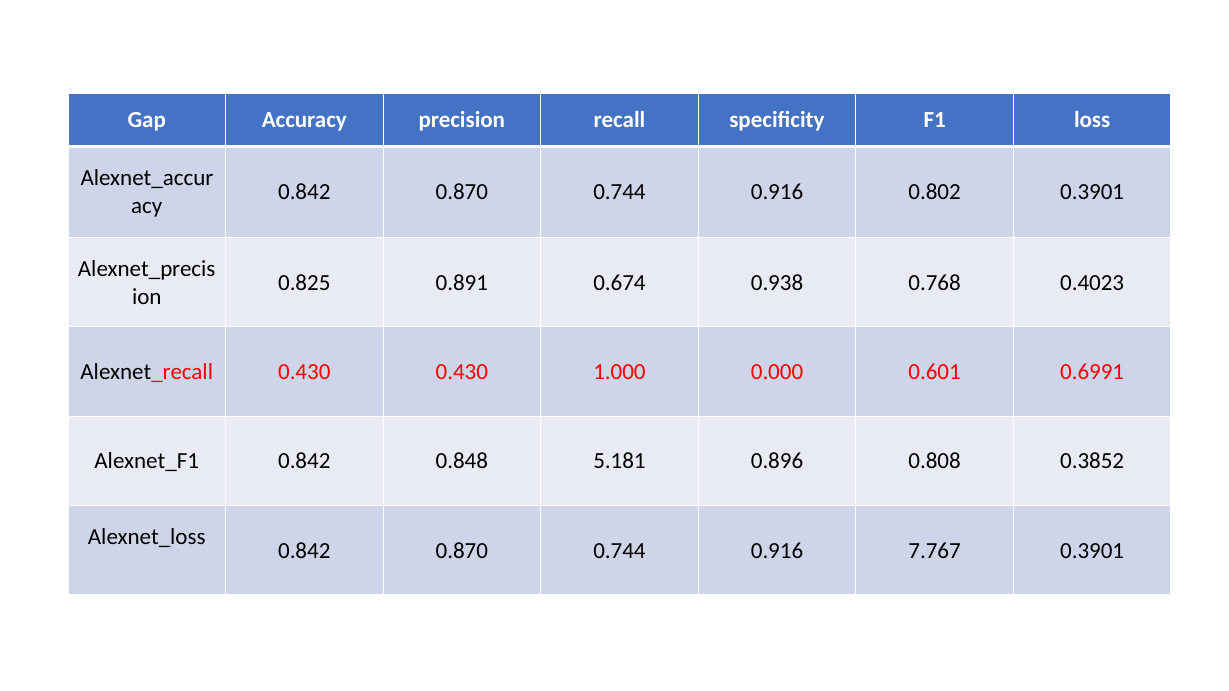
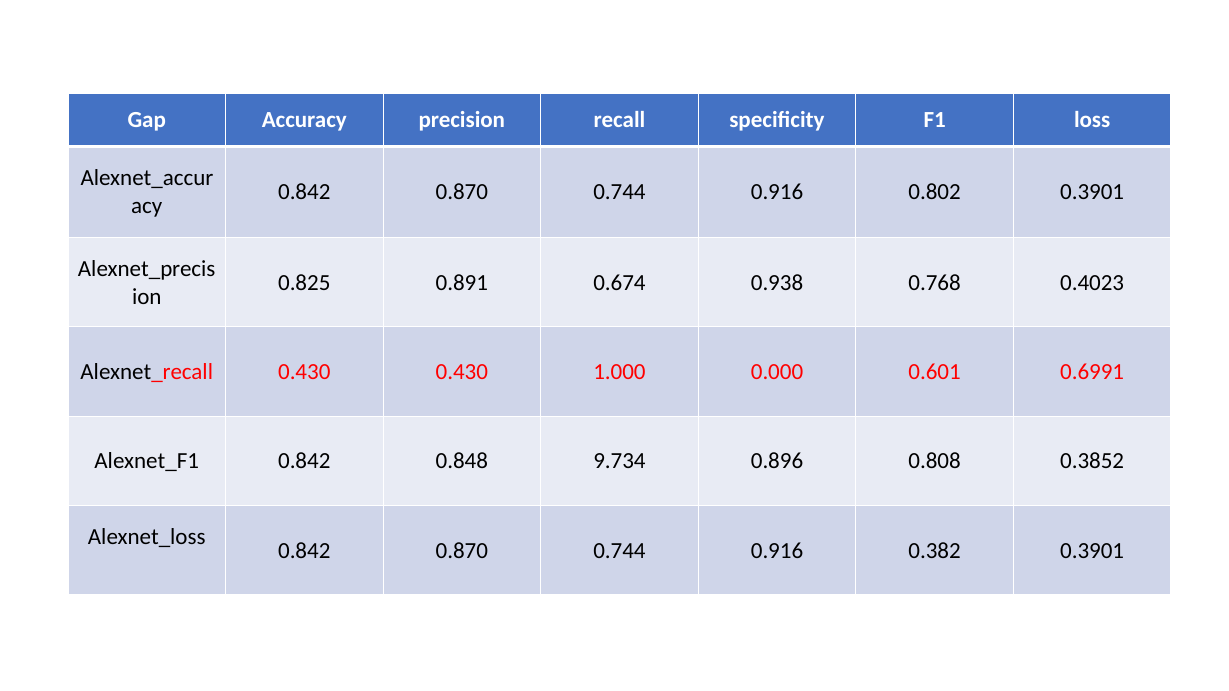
5.181: 5.181 -> 9.734 (619, 461)
7.767: 7.767 -> 0.382 (935, 551)
